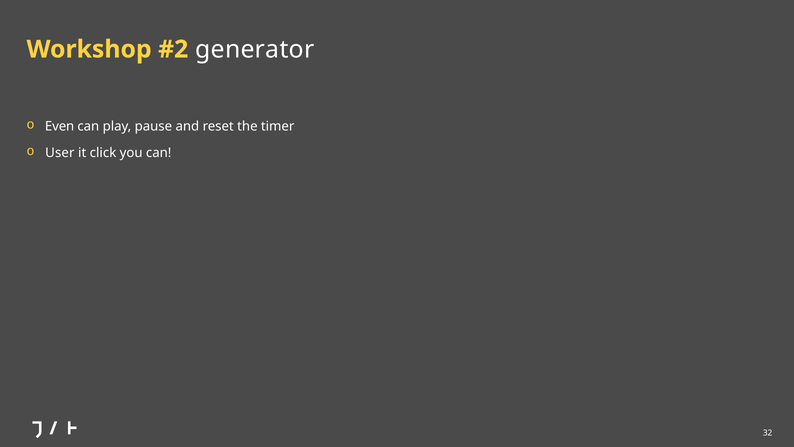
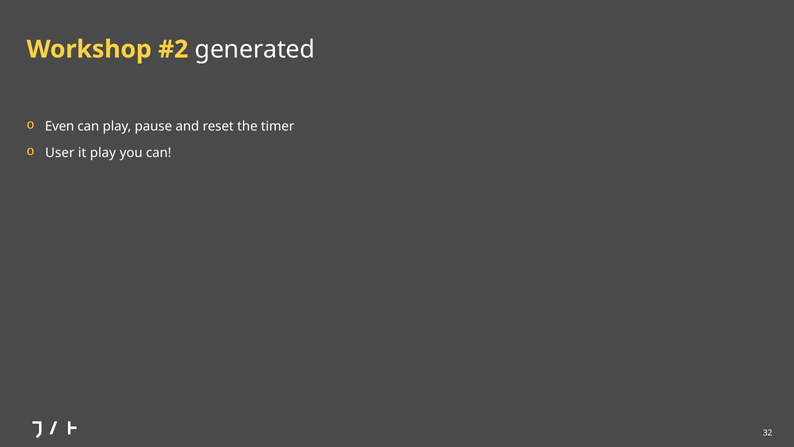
generator: generator -> generated (255, 49)
it click: click -> play (103, 153)
